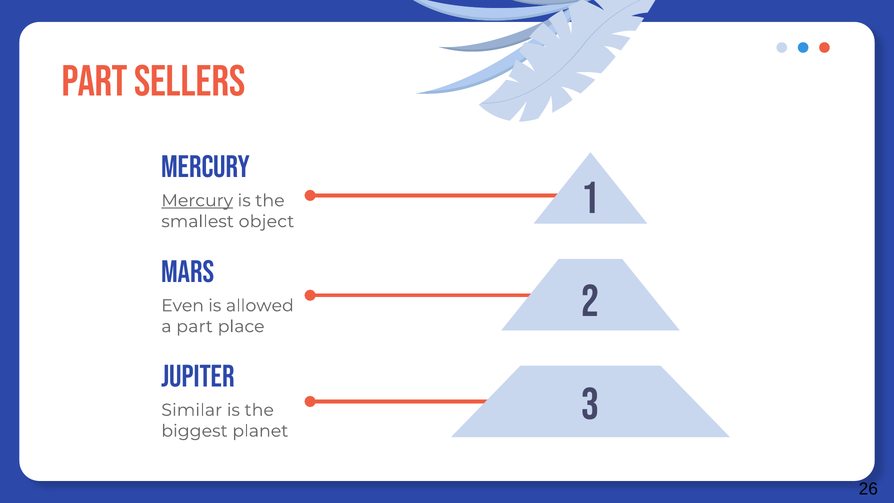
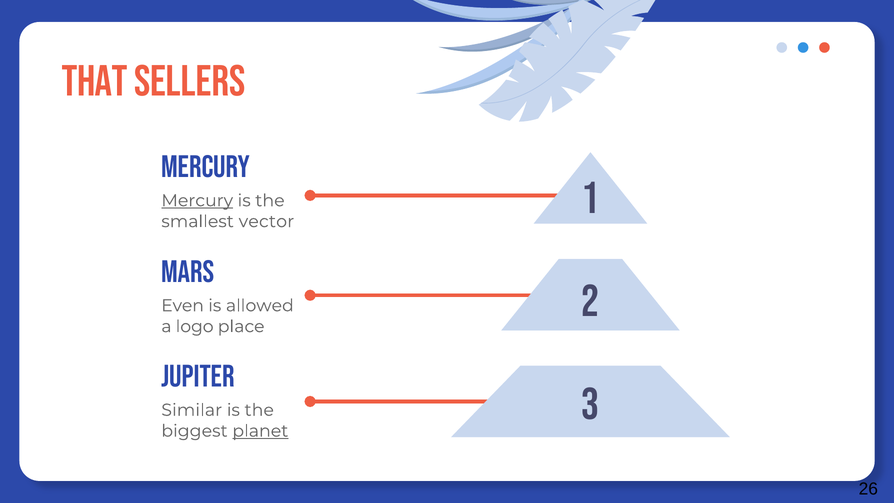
Part: Part -> That (95, 82)
object: object -> vector (266, 221)
a part: part -> logo (195, 326)
planet underline: none -> present (260, 431)
